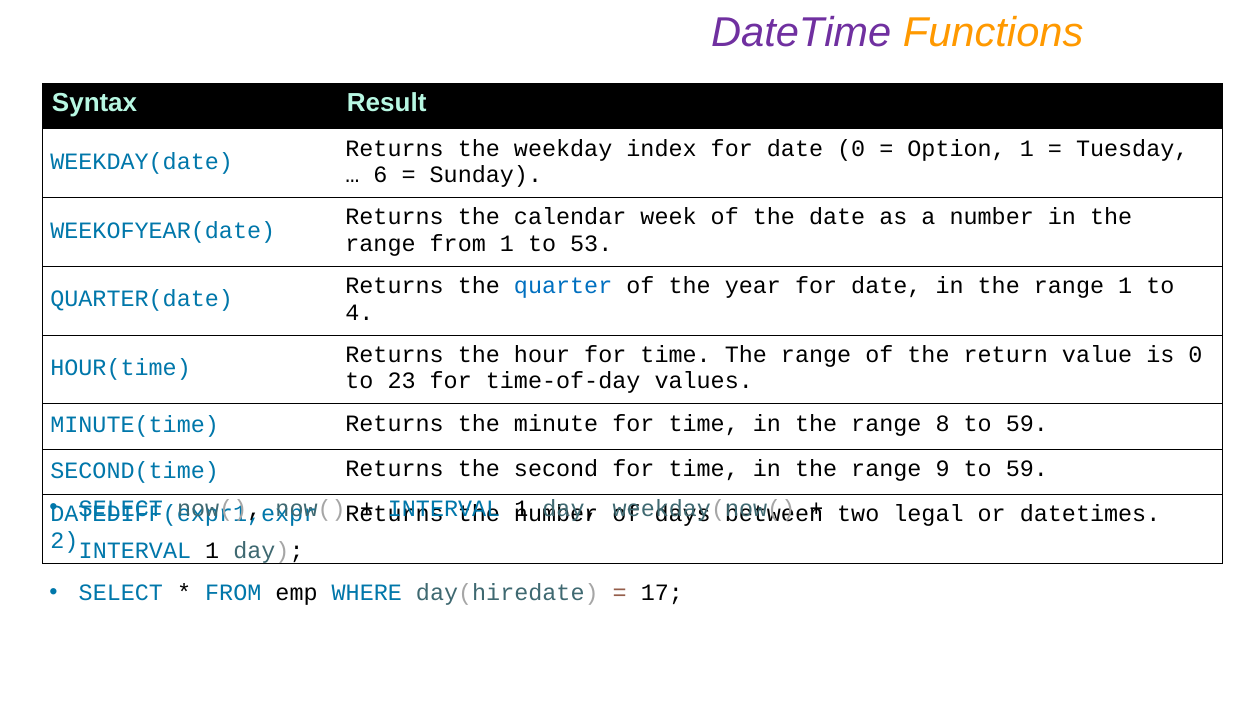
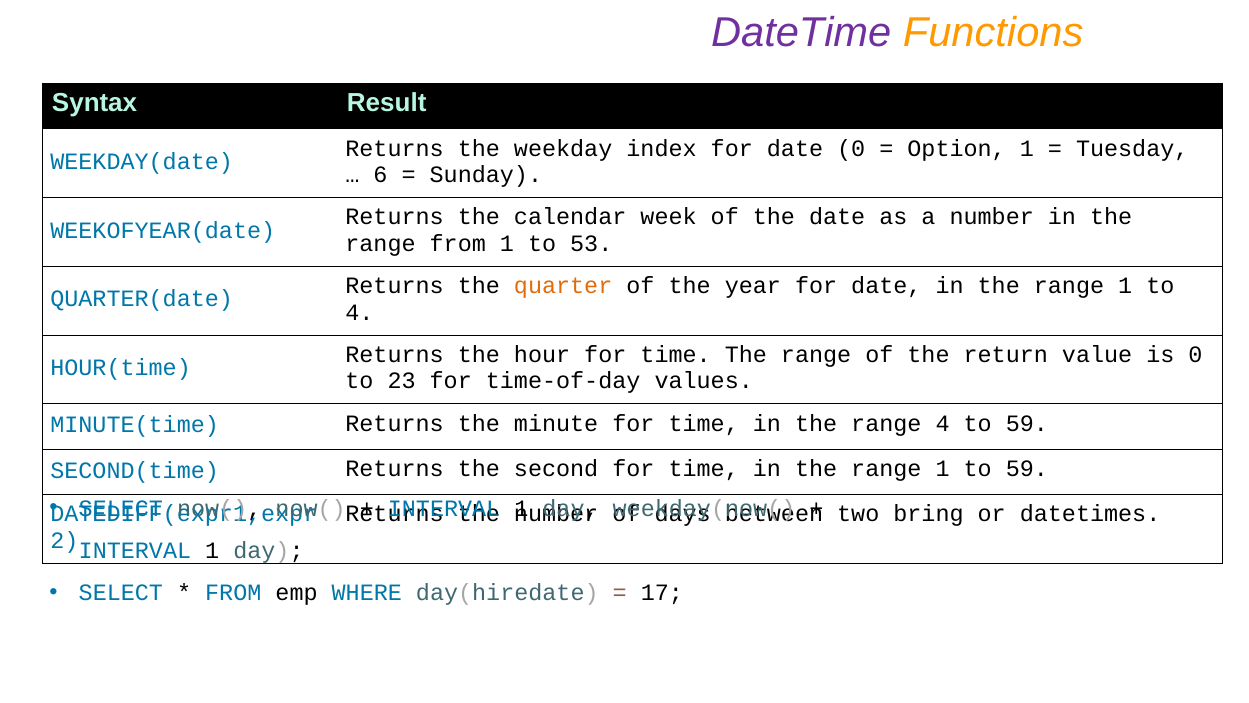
quarter colour: blue -> orange (563, 286)
range 8: 8 -> 4 (943, 423)
9: 9 -> 1 (943, 468)
legal: legal -> bring (928, 514)
